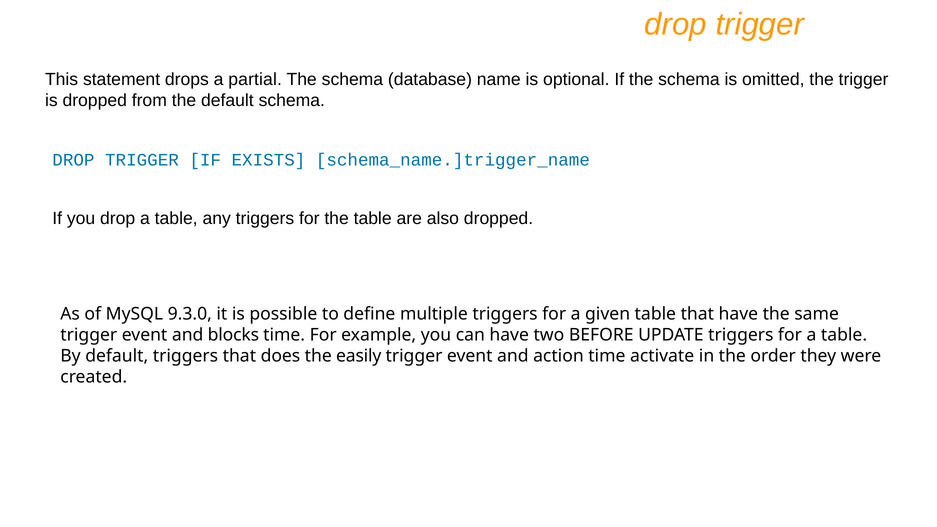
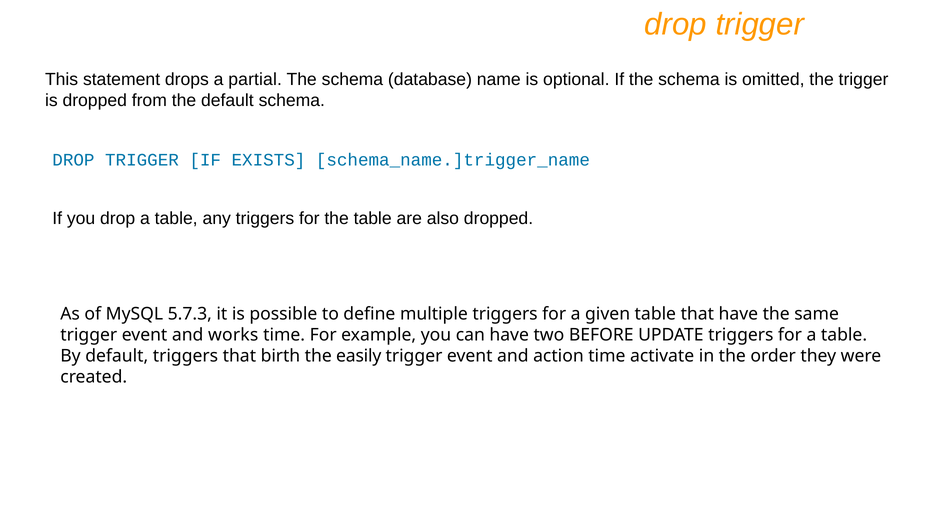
9.3.0: 9.3.0 -> 5.7.3 (190, 314)
blocks: blocks -> works (233, 335)
does: does -> birth (280, 356)
